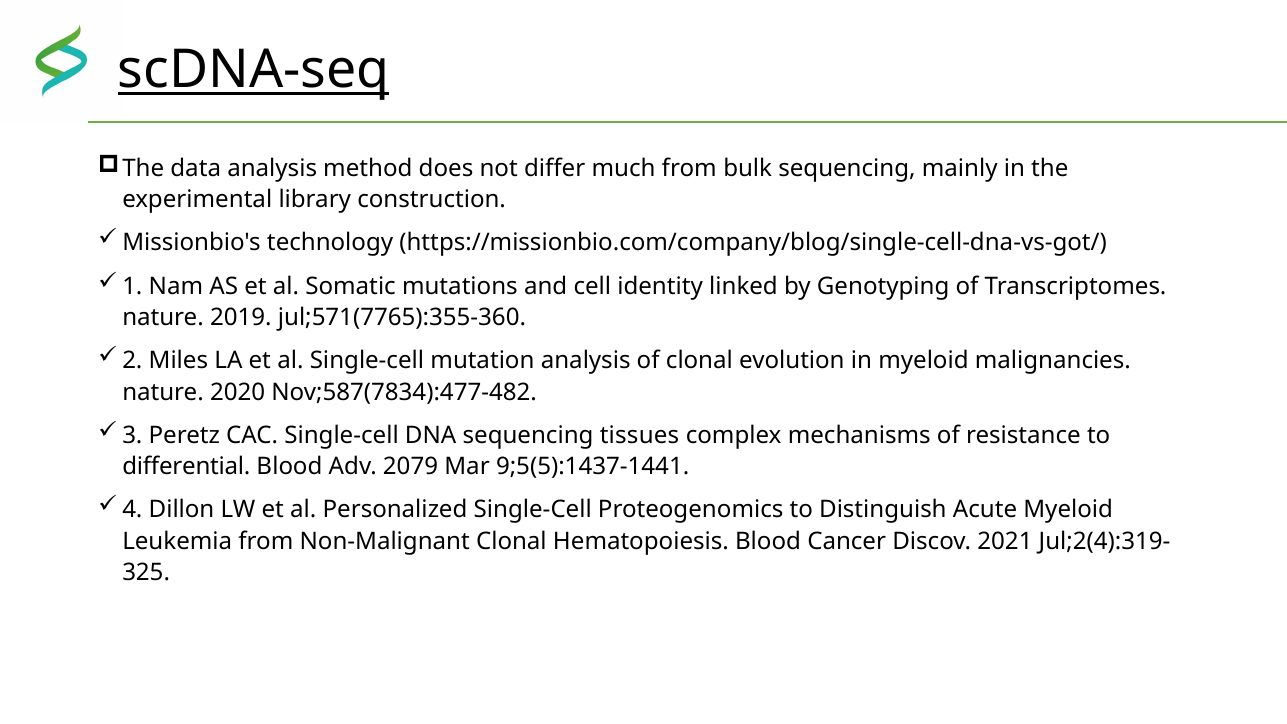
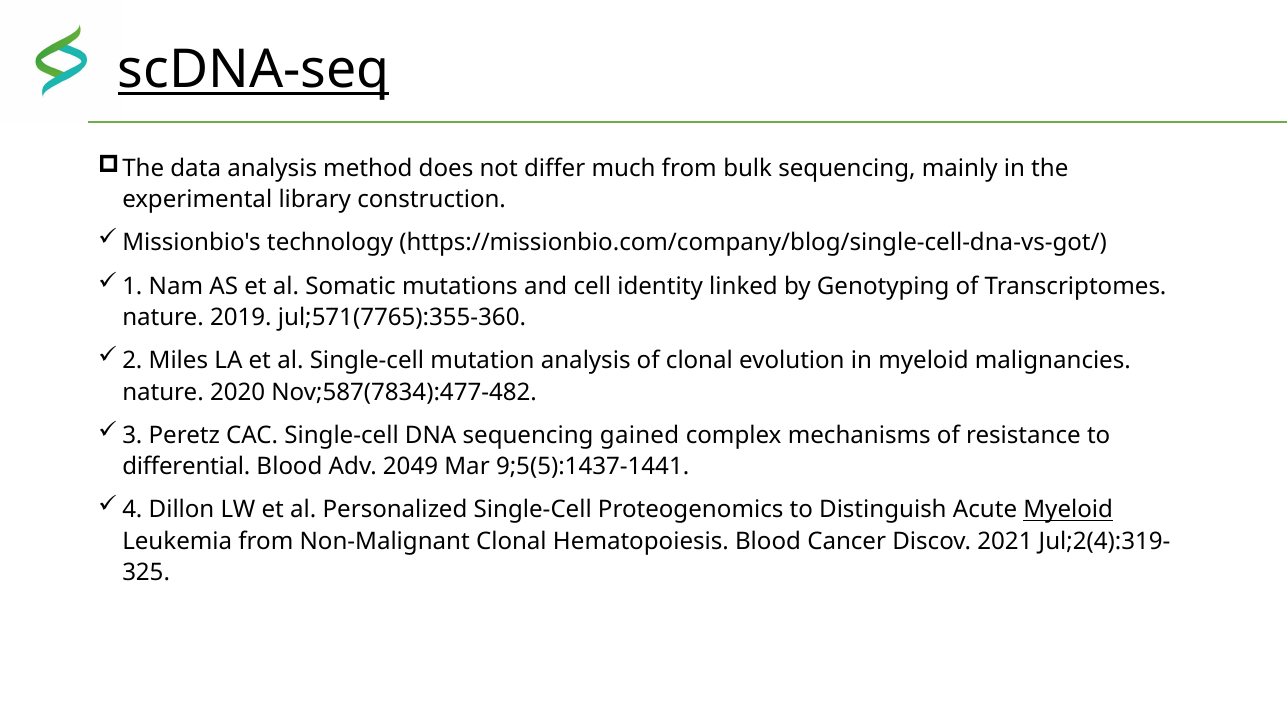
tissues: tissues -> gained (640, 435)
2079: 2079 -> 2049 (411, 467)
Myeloid underline: none -> present (1068, 510)
